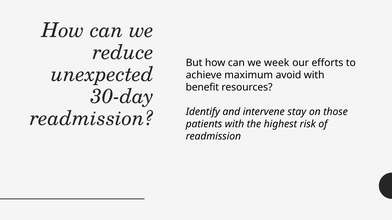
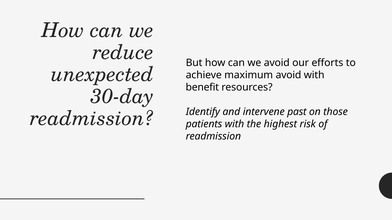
we week: week -> avoid (277, 63)
stay: stay -> past (297, 112)
